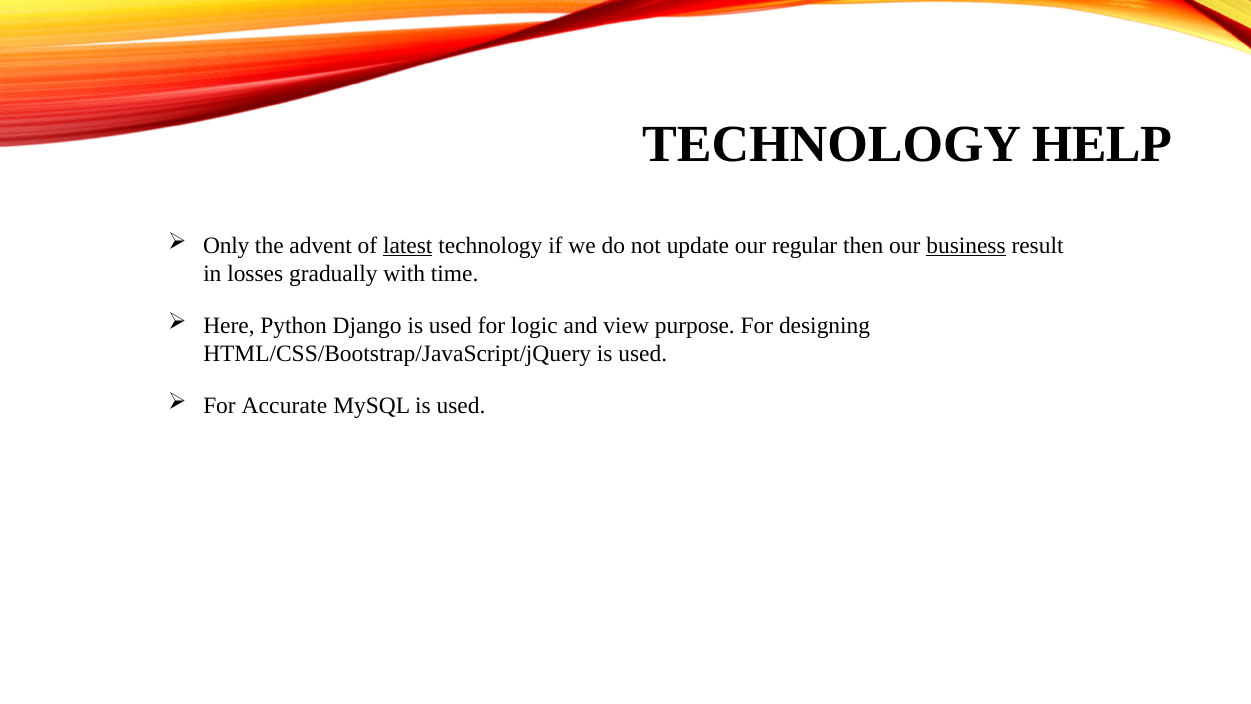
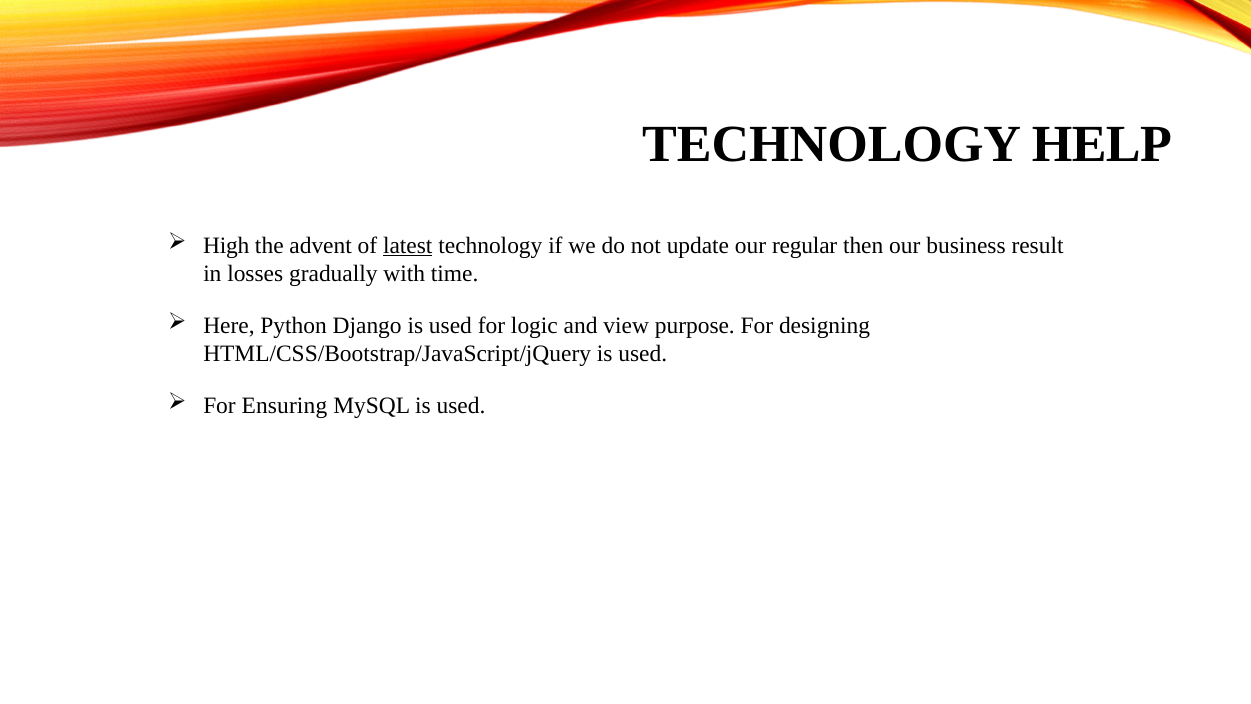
Only: Only -> High (226, 246)
business underline: present -> none (966, 246)
Accurate: Accurate -> Ensuring (284, 405)
